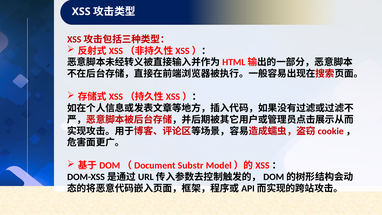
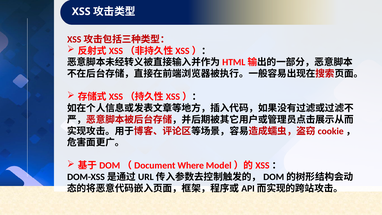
Substr: Substr -> Where (191, 165)
